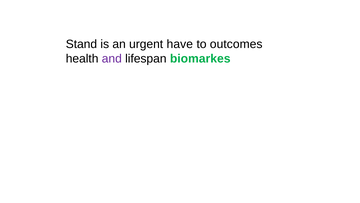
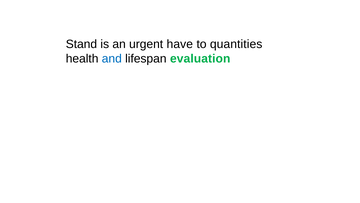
outcomes: outcomes -> quantities (236, 44)
and colour: purple -> blue (112, 59)
biomarkes: biomarkes -> evaluation (200, 59)
